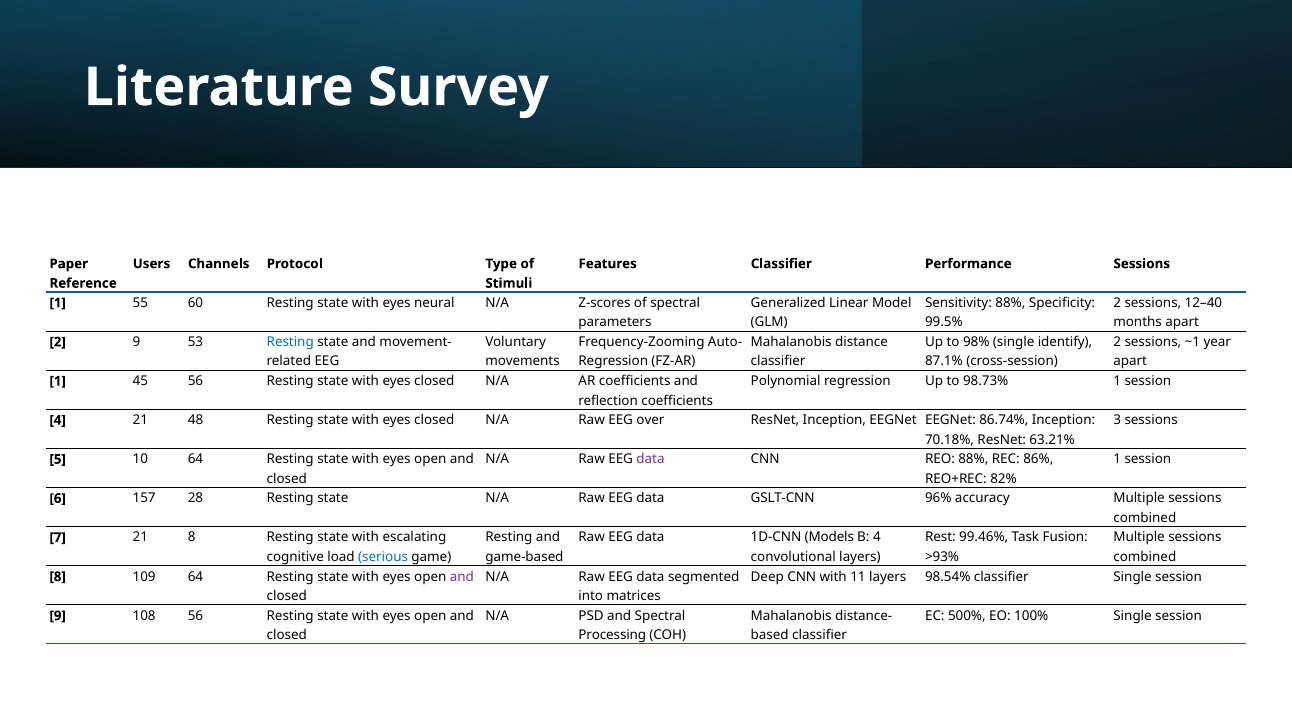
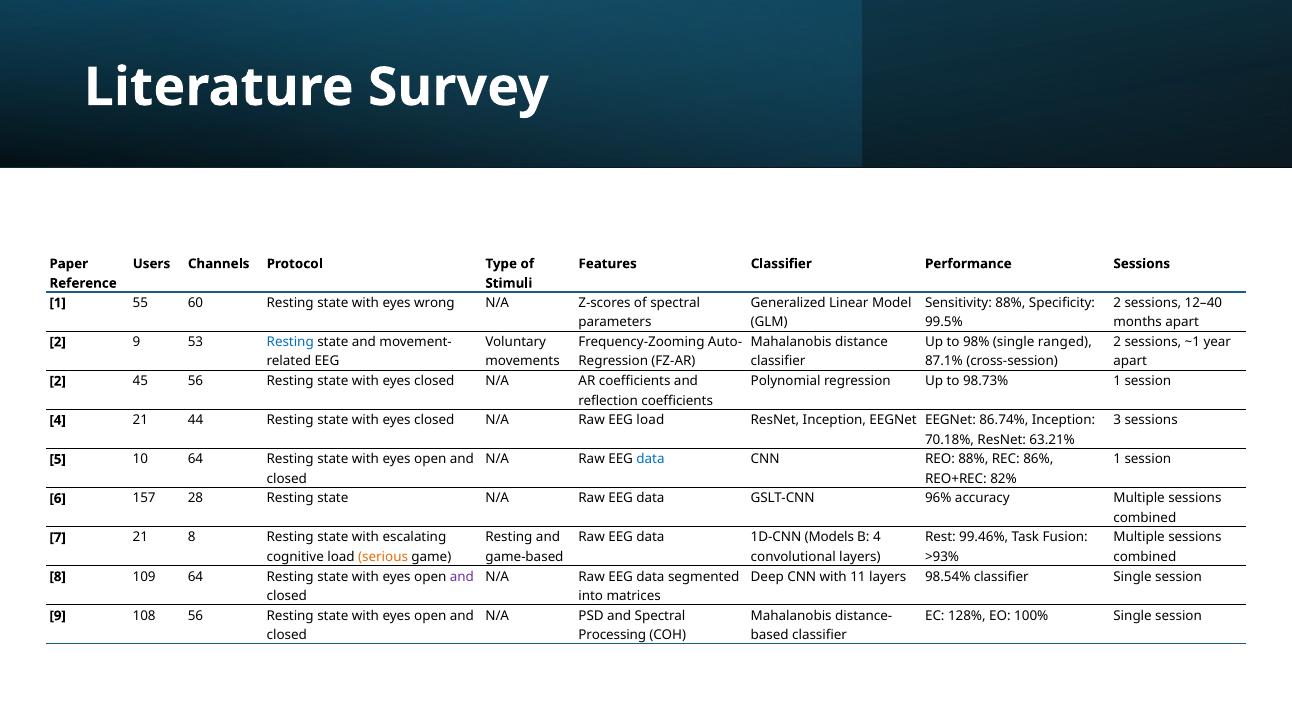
neural: neural -> wrong (434, 303)
identify: identify -> ranged (1065, 342)
1: 1 -> 2 (58, 381)
48: 48 -> 44 (196, 420)
EEG over: over -> load (650, 420)
data colour: purple -> blue (651, 459)
serious colour: blue -> orange (383, 557)
500%: 500% -> 128% (967, 616)
